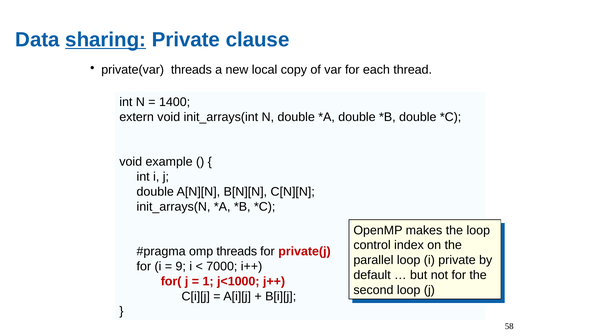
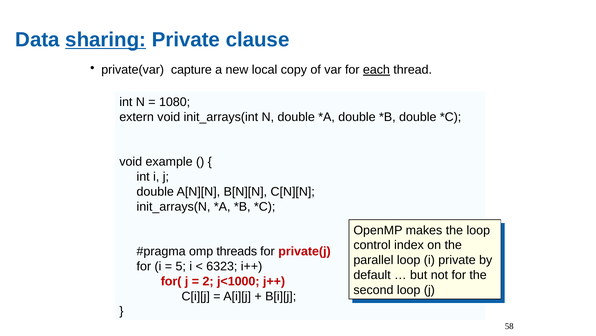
private(var threads: threads -> capture (191, 70)
each underline: none -> present (376, 70)
1400: 1400 -> 1080 (175, 102)
9: 9 -> 5 (181, 266)
7000: 7000 -> 6323 (222, 266)
1: 1 -> 2 (208, 281)
